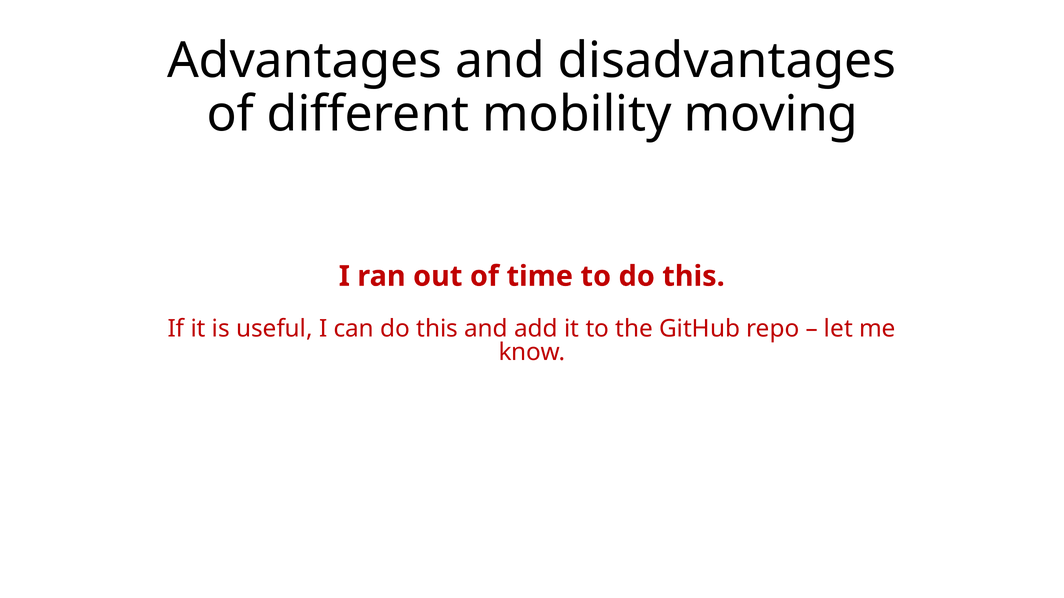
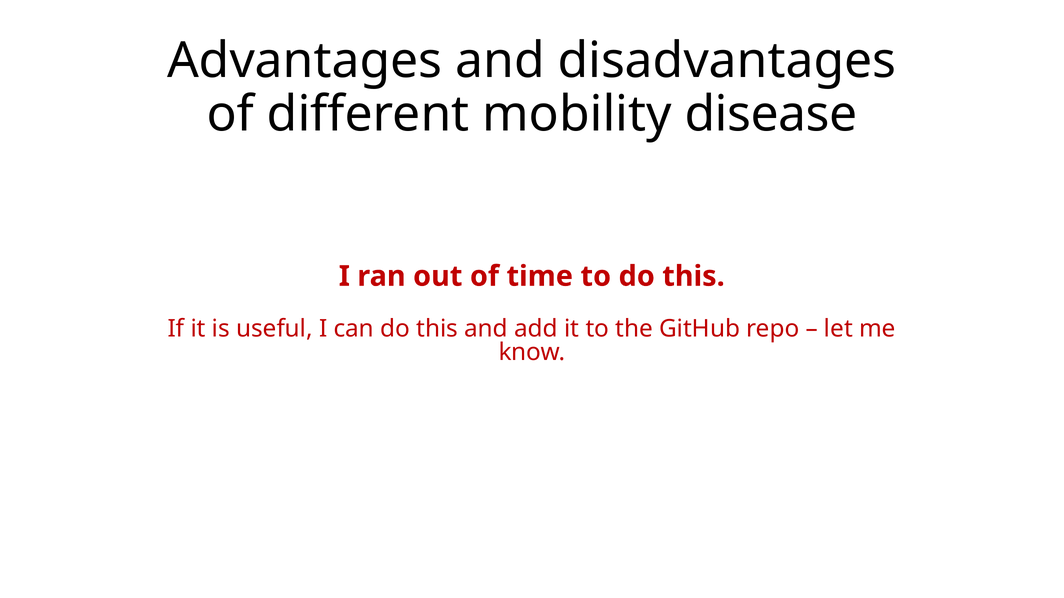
moving: moving -> disease (771, 115)
